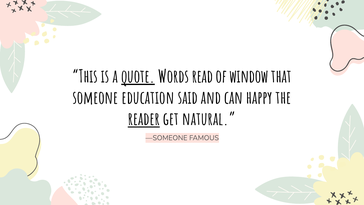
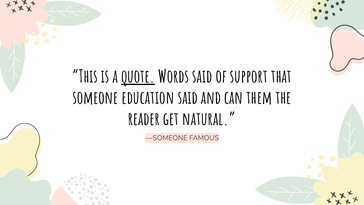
Words read: read -> said (202, 77)
window: window -> support (249, 77)
happy: happy -> them (259, 98)
reader underline: present -> none (144, 119)
